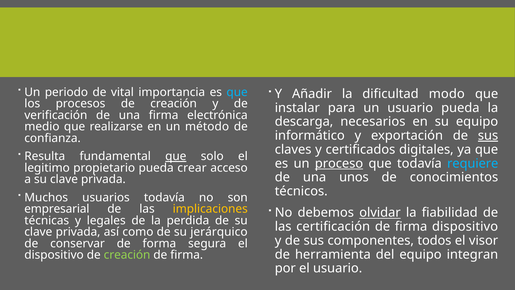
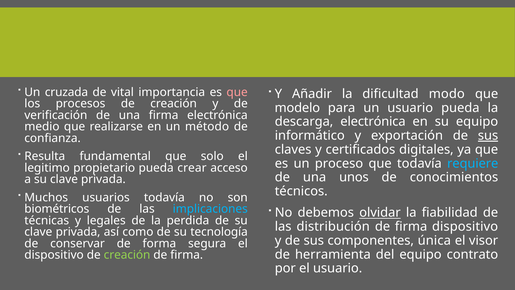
periodo: periodo -> cruzada (66, 92)
que colour: light blue -> pink (237, 92)
instalar: instalar -> modelo (297, 108)
descarga necesarios: necesarios -> electrónica (373, 122)
que underline: present -> none (176, 156)
proceso underline: present -> none (339, 163)
empresarial: empresarial -> biométricos (57, 209)
implicaciones colour: yellow -> light blue (210, 209)
certificación: certificación -> distribución (333, 226)
jerárquico: jerárquico -> tecnología (219, 232)
todos: todos -> única (434, 240)
integran: integran -> contrato (472, 254)
